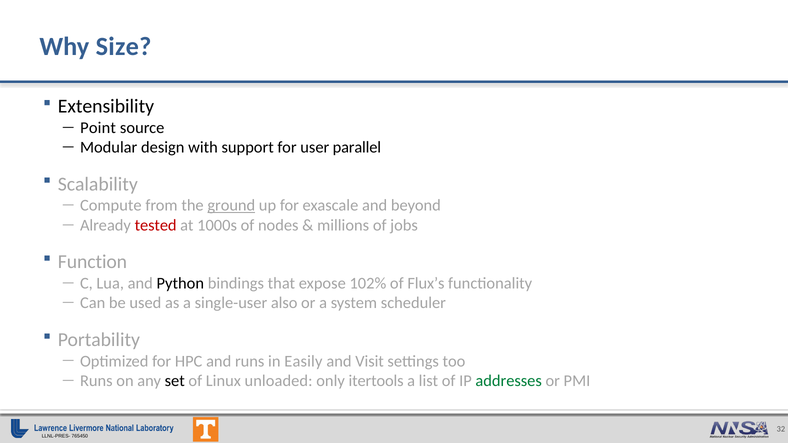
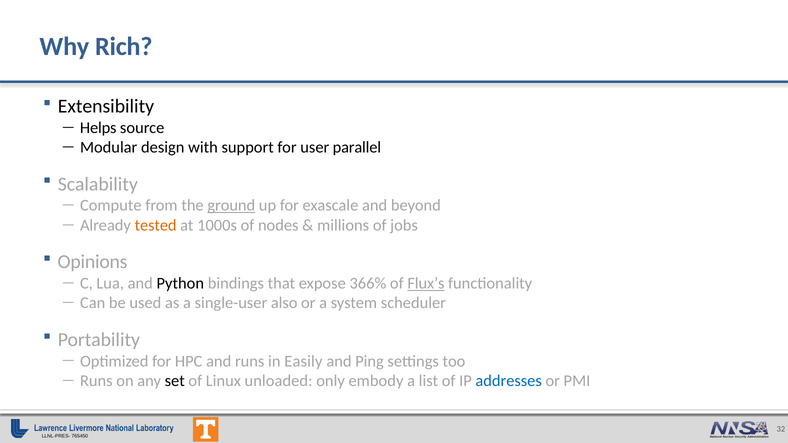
Size: Size -> Rich (124, 47)
Point: Point -> Helps (98, 128)
tested colour: red -> orange (156, 225)
Function: Function -> Opinions (93, 262)
102%: 102% -> 366% (368, 283)
Flux’s underline: none -> present (426, 283)
Visit: Visit -> Ping (370, 361)
itertools: itertools -> embody (376, 381)
addresses colour: green -> blue (509, 381)
